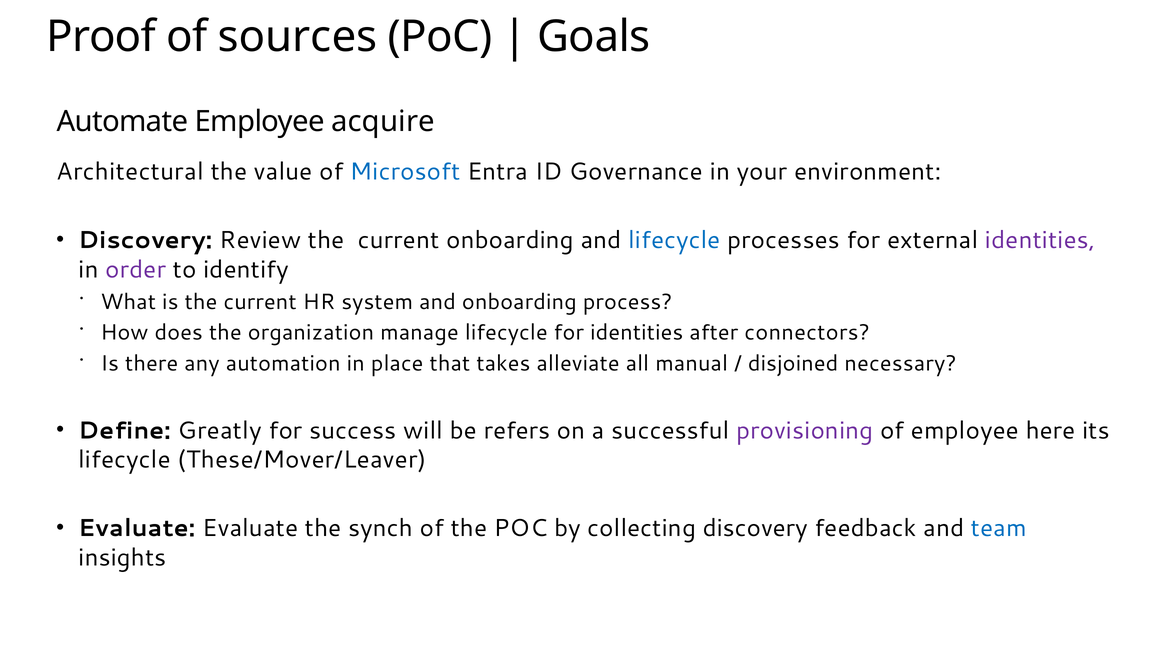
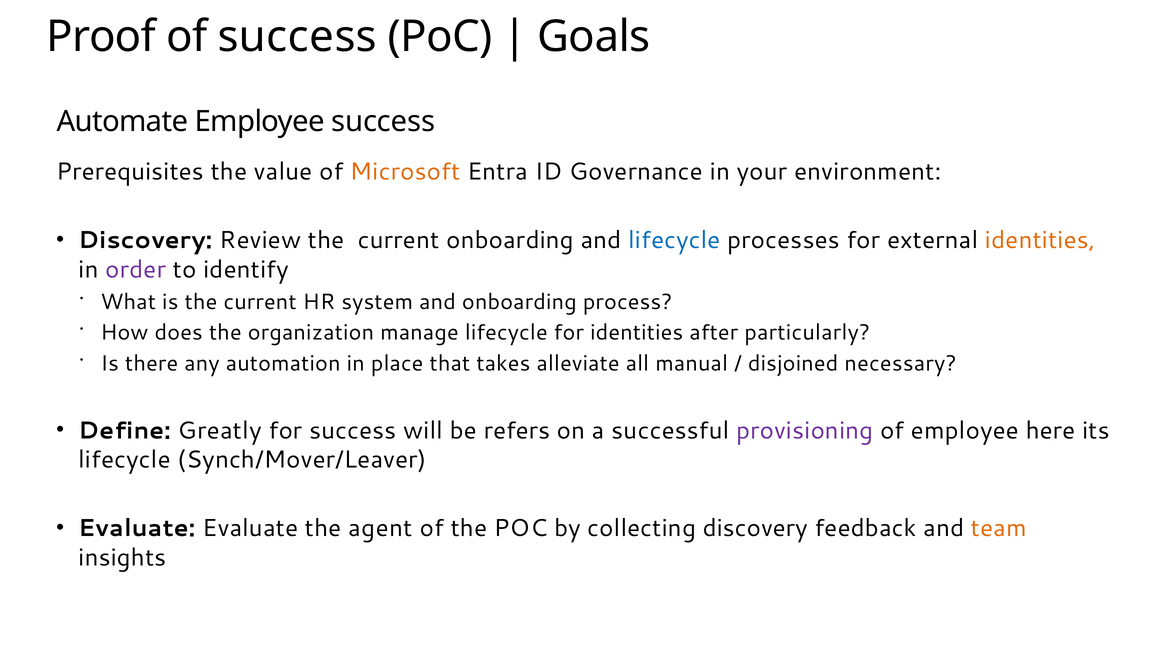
of sources: sources -> success (297, 37)
Employee acquire: acquire -> success (383, 122)
Architectural: Architectural -> Prerequisites (130, 172)
Microsoft colour: blue -> orange (405, 172)
identities colour: purple -> orange (1040, 240)
connectors: connectors -> particularly (807, 332)
These/Mover/Leaver: These/Mover/Leaver -> Synch/Mover/Leaver (302, 459)
synch: synch -> agent (380, 528)
team colour: blue -> orange (999, 528)
